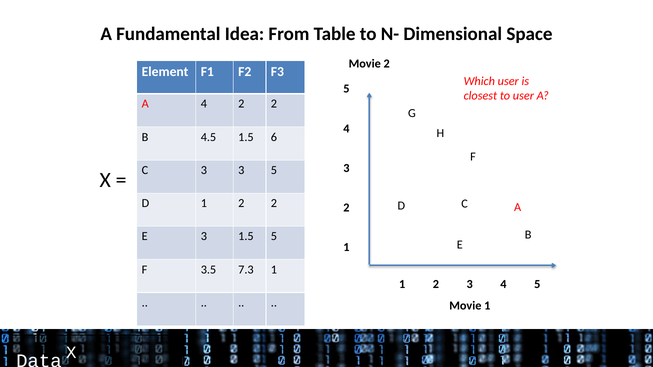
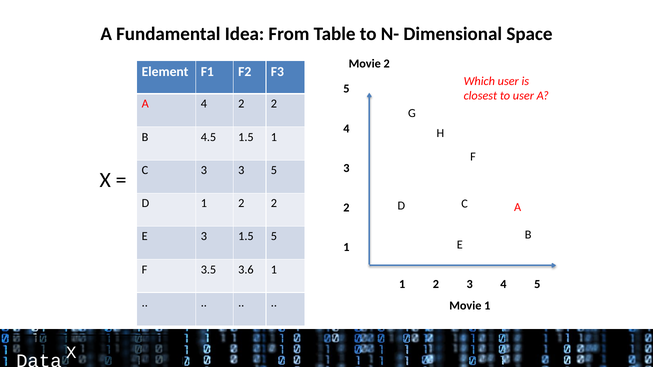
1.5 6: 6 -> 1 (274, 137)
7.3: 7.3 -> 3.6 (246, 270)
